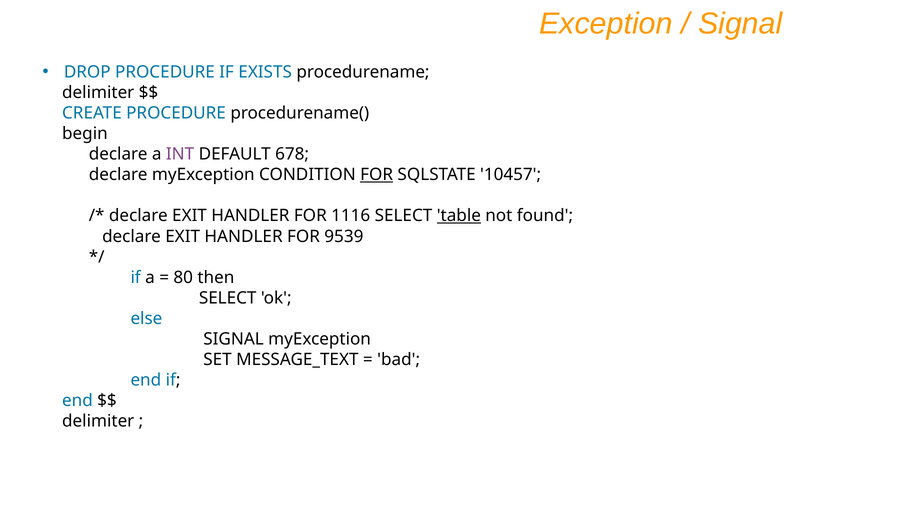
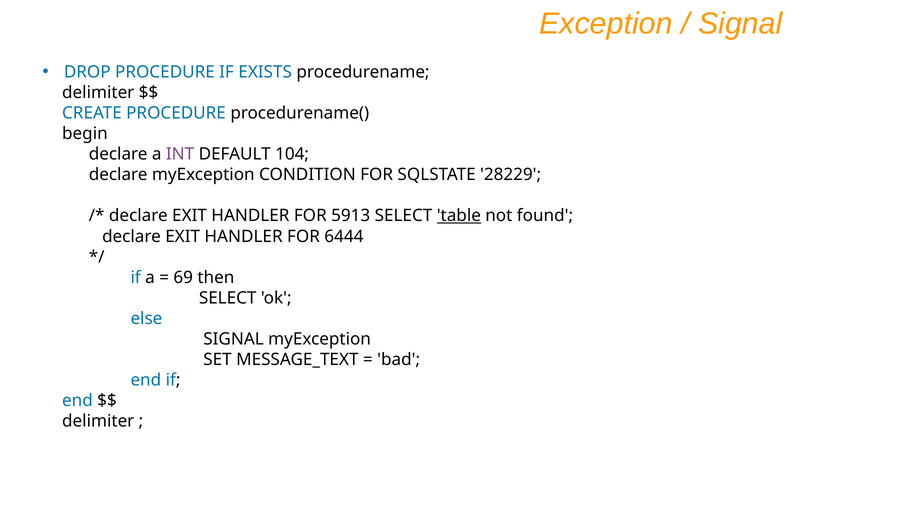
678: 678 -> 104 (292, 154)
FOR underline: present -> none (377, 175)
10457: 10457 -> 28229 (511, 175)
1116: 1116 -> 5913 (351, 216)
9539: 9539 -> 6444 (344, 236)
80: 80 -> 69 (183, 277)
